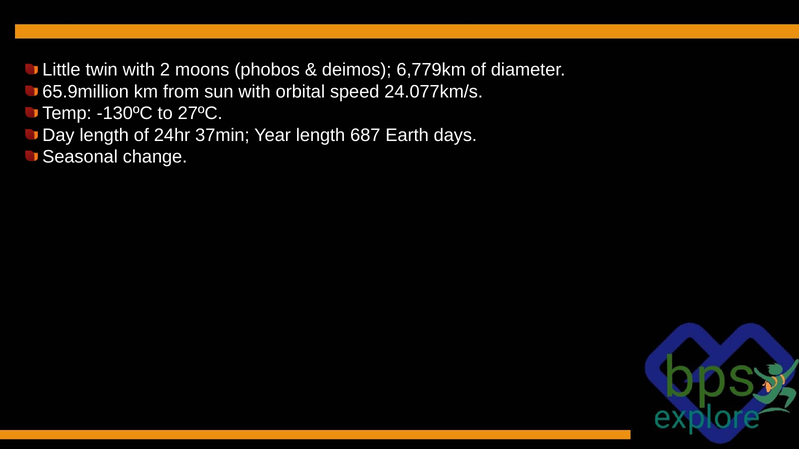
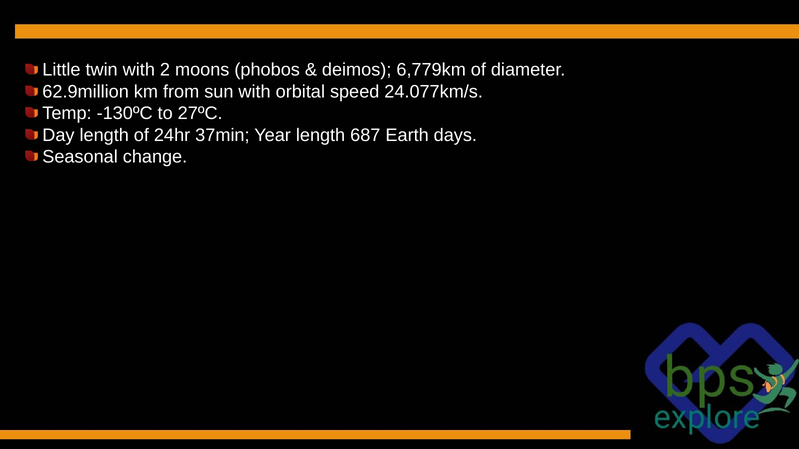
65.9million: 65.9million -> 62.9million (86, 92)
